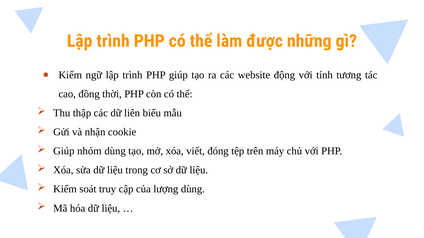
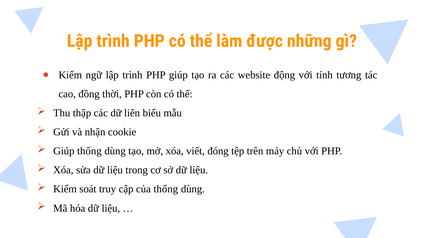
Giúp nhóm: nhóm -> thống (89, 151)
của lượng: lượng -> thống (166, 190)
